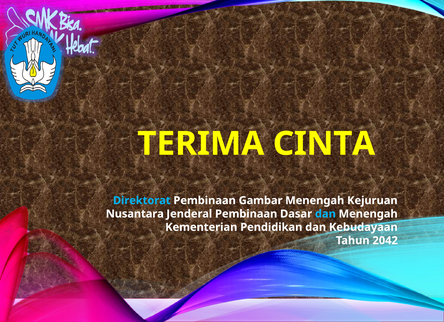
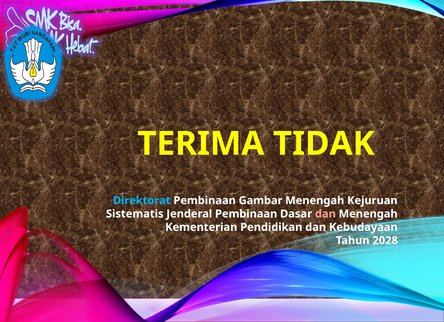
CINTA: CINTA -> TIDAK (324, 144)
Nusantara: Nusantara -> Sistematis (135, 214)
dan colour: light blue -> pink (325, 214)
2042: 2042 -> 2028 (385, 240)
